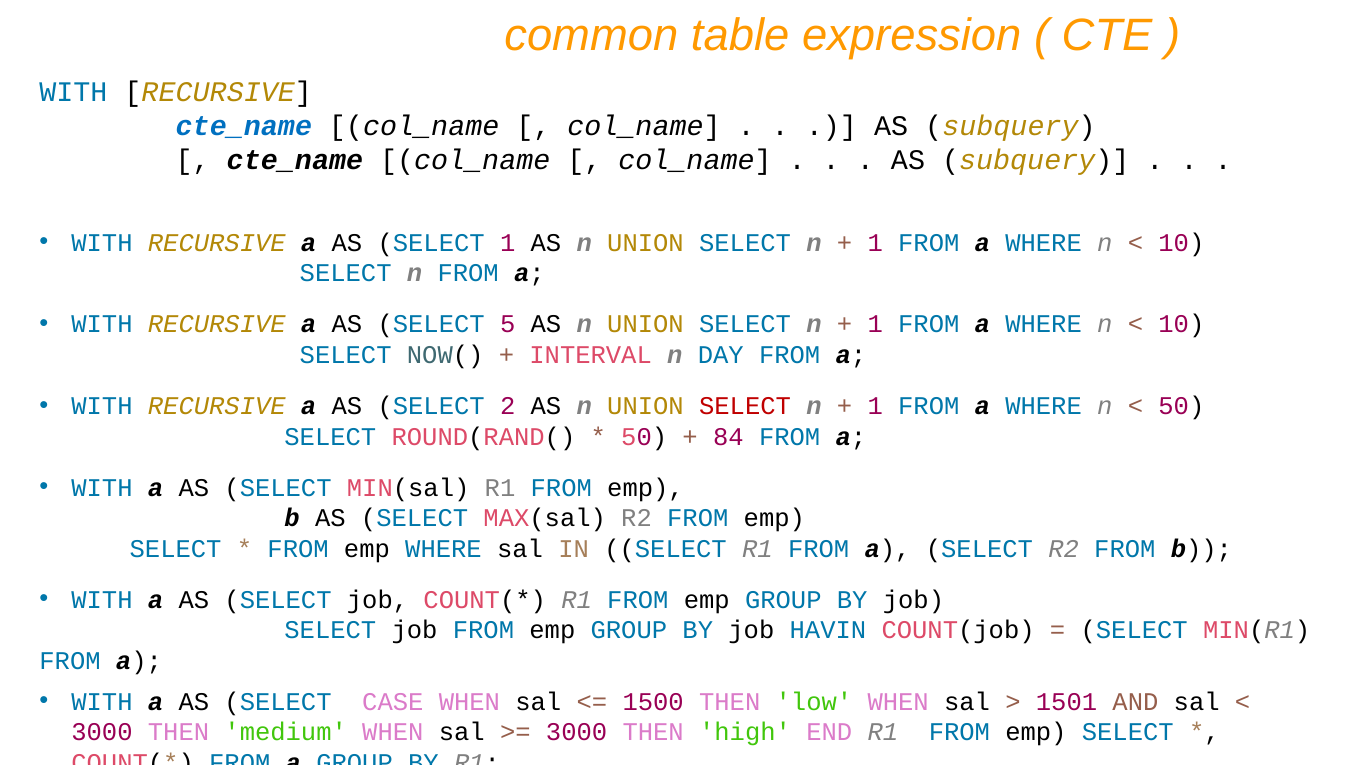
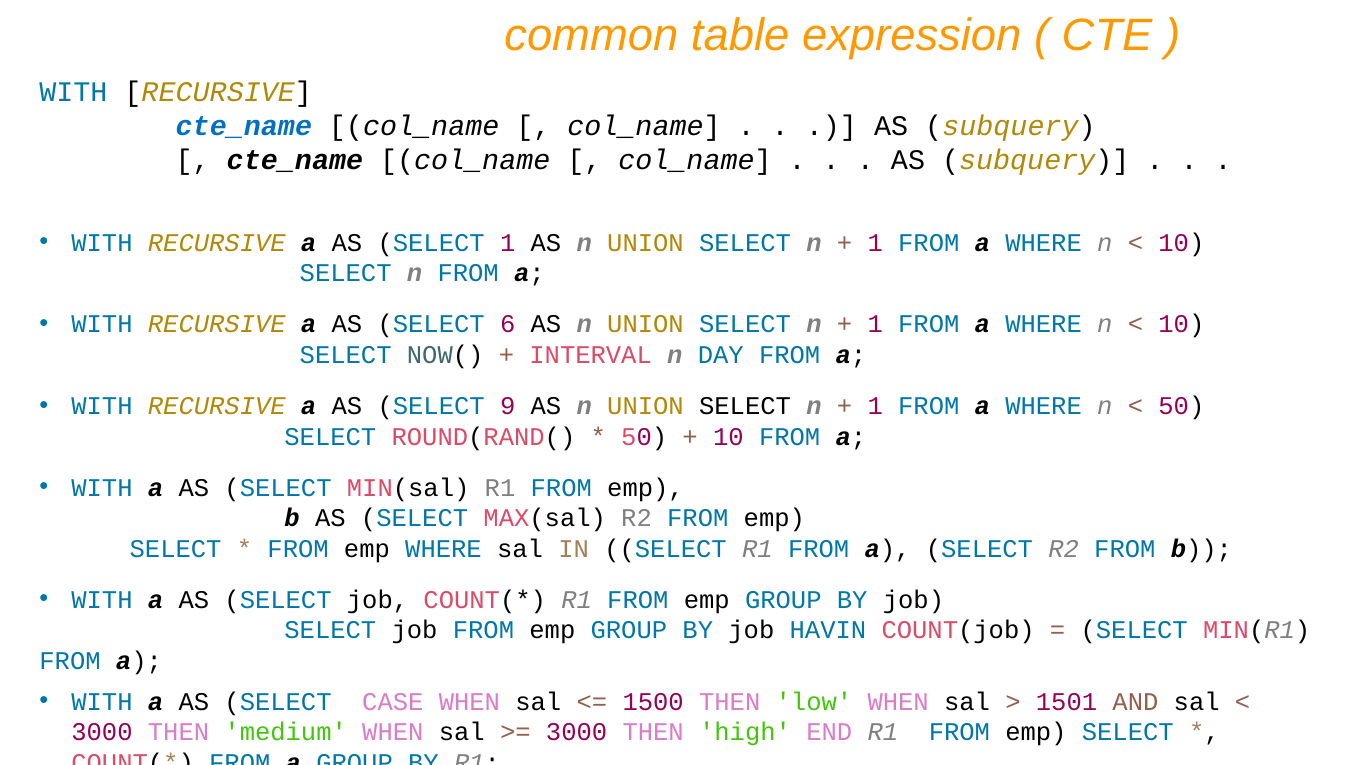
5: 5 -> 6 (508, 325)
2: 2 -> 9 (508, 406)
SELECT colour: red -> black (745, 406)
84: 84 -> 10 (728, 437)
